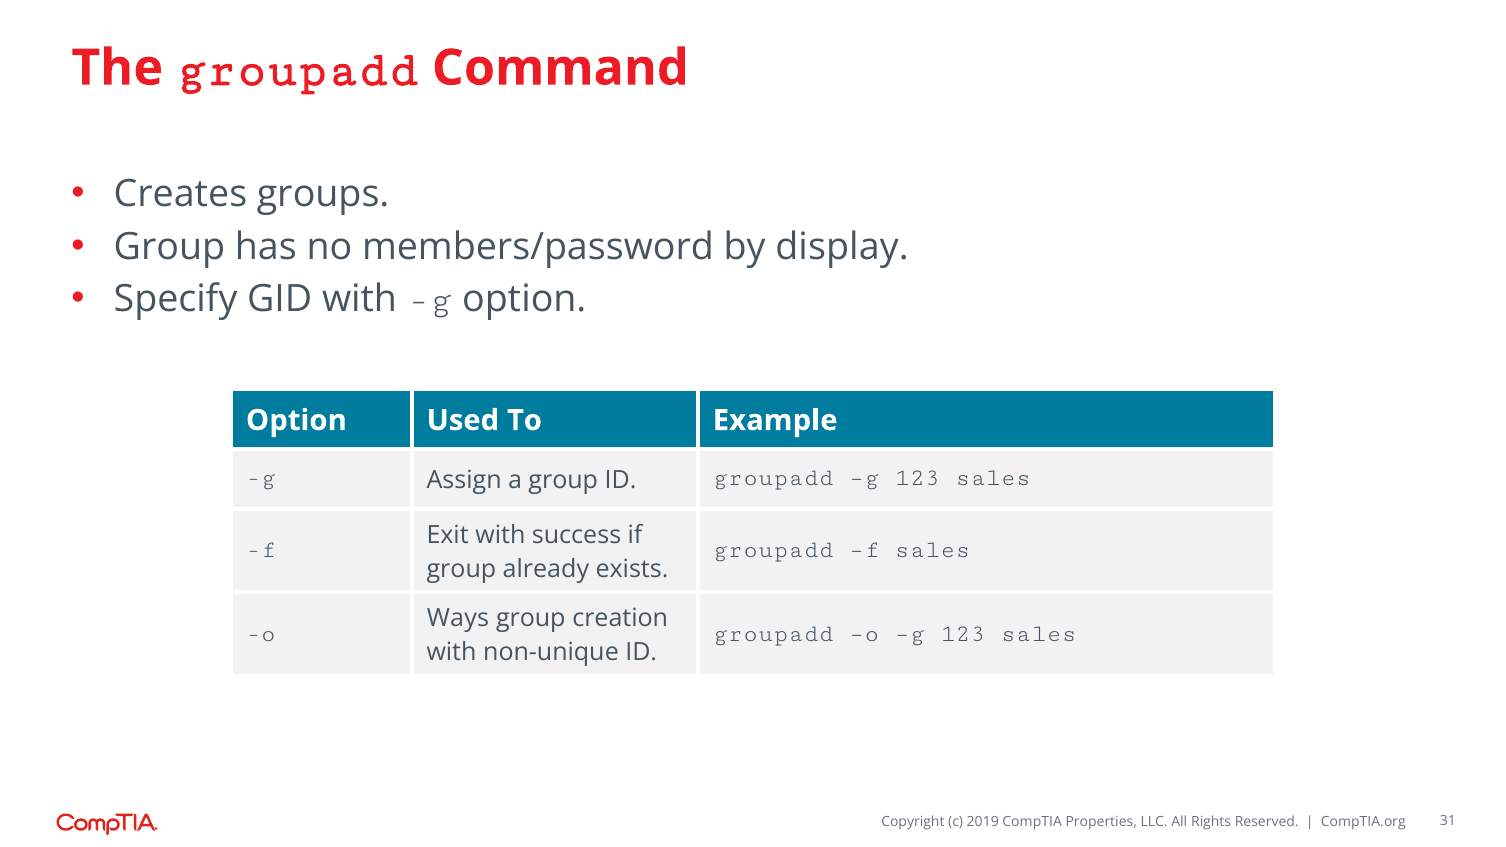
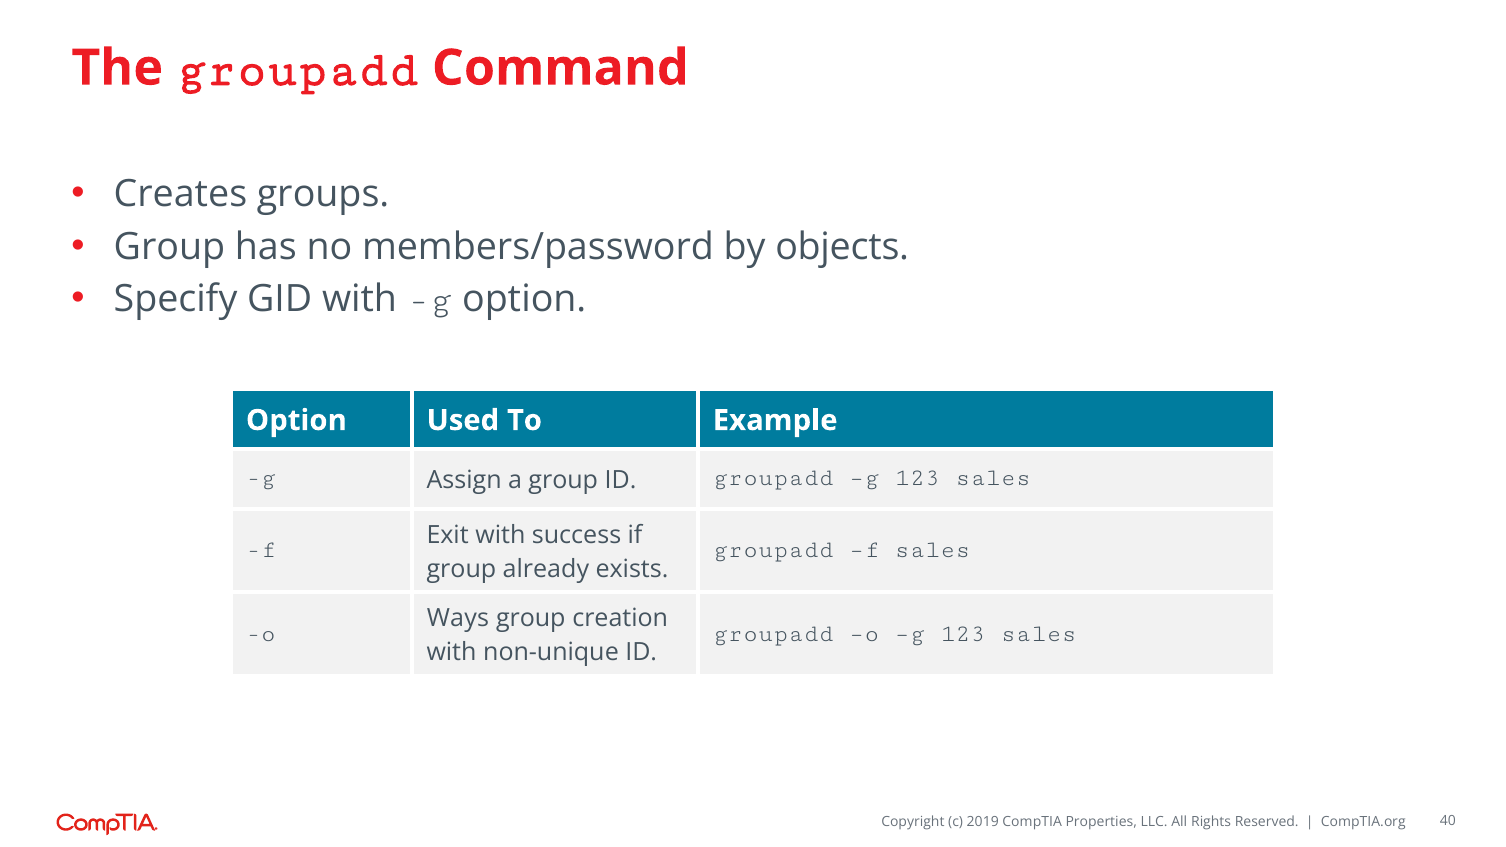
display: display -> objects (842, 247)
31: 31 -> 40 (1448, 821)
